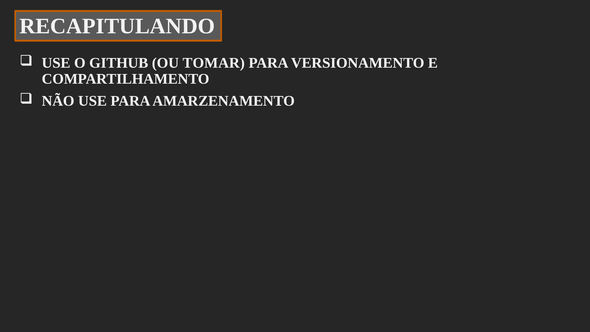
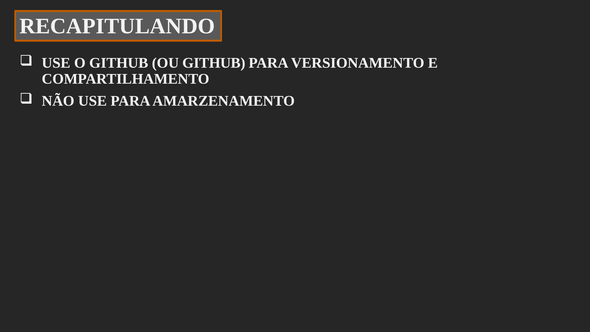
OU TOMAR: TOMAR -> GITHUB (214, 63)
